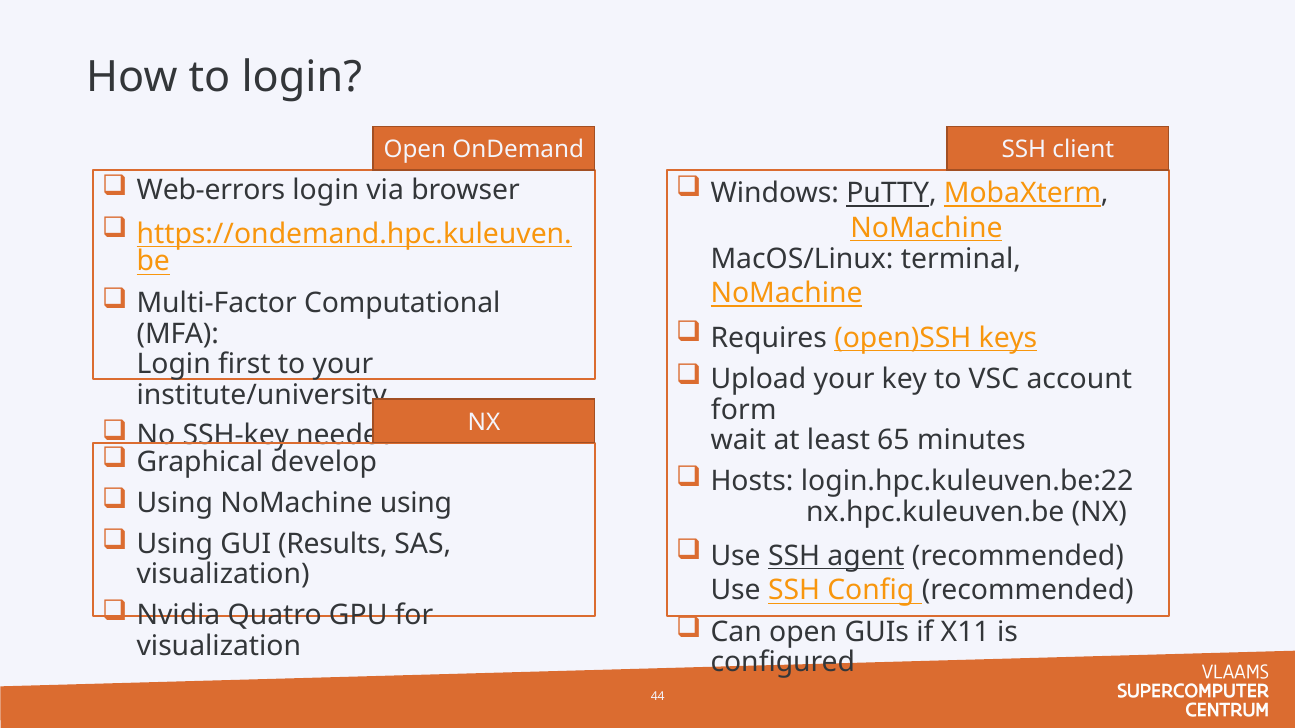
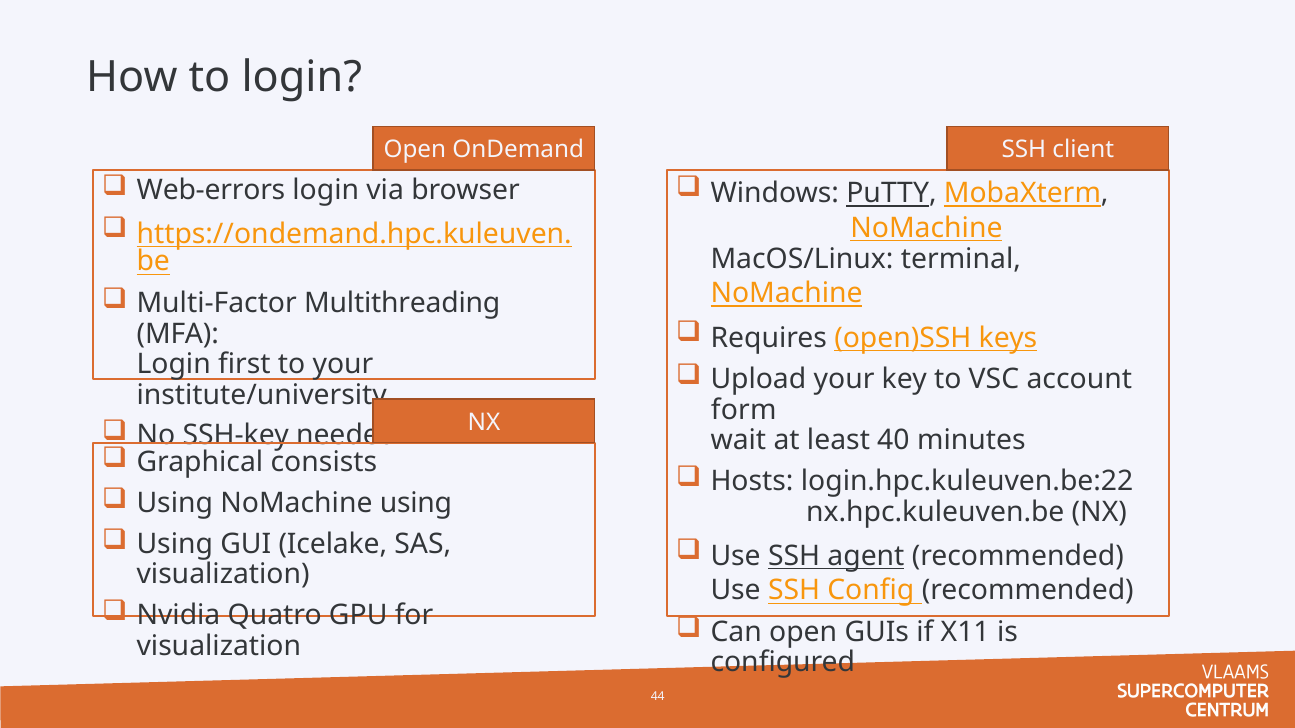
Computational: Computational -> Multithreading (402, 303)
65: 65 -> 40 (893, 441)
develop: develop -> consists (324, 463)
Results: Results -> Icelake (333, 544)
